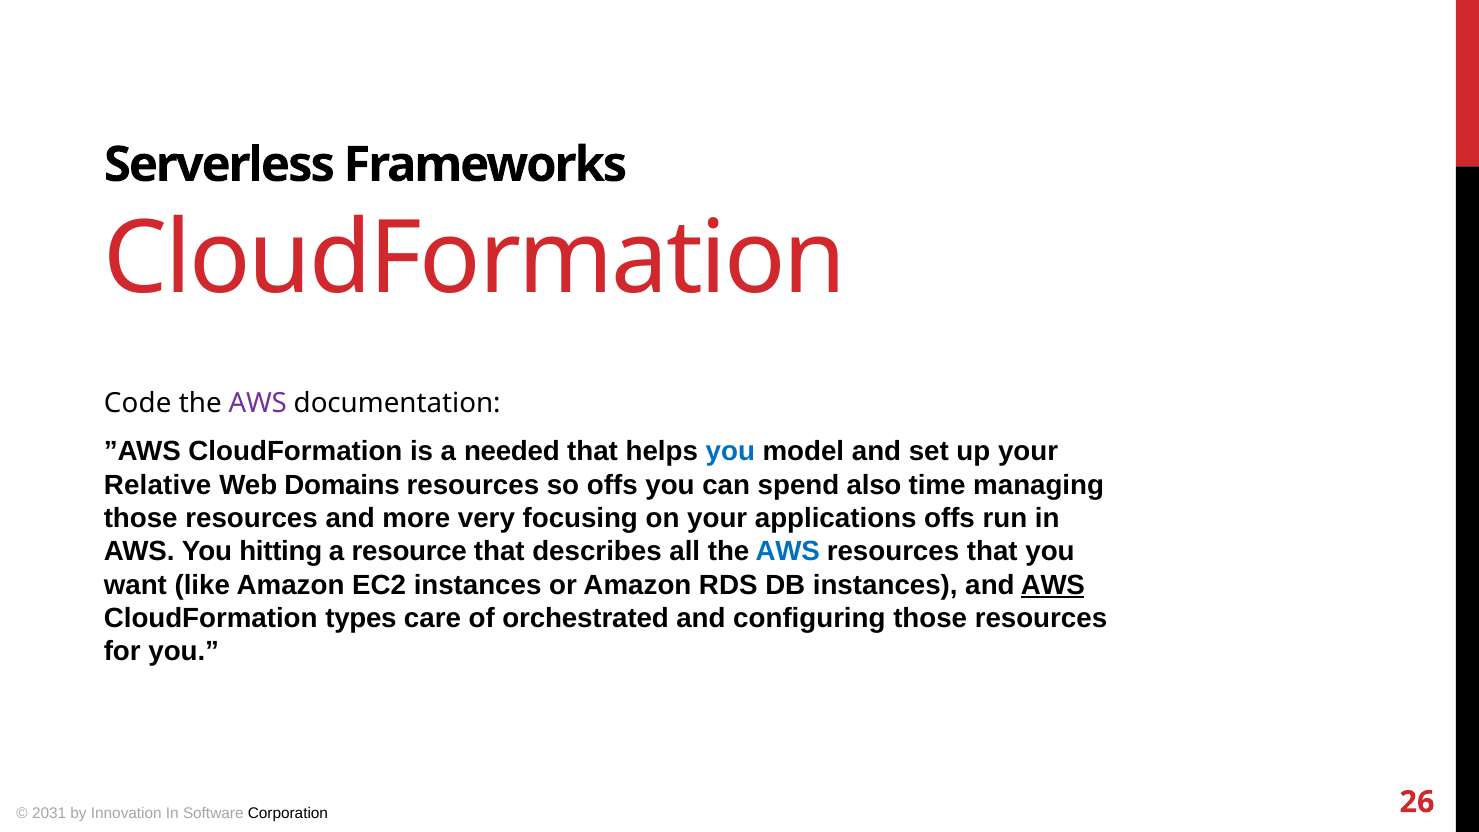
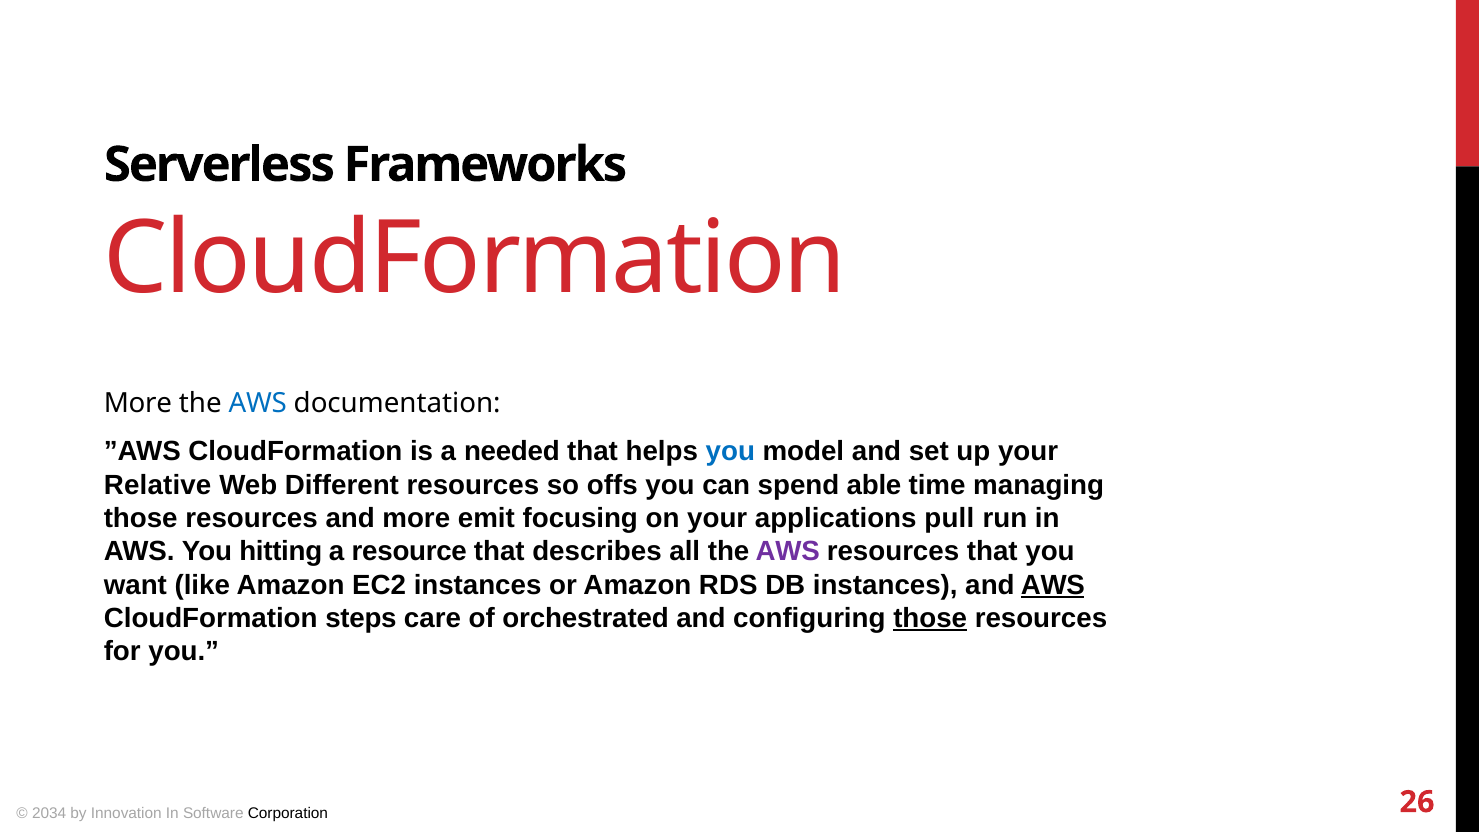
Code: Code -> More (138, 404)
AWS colour: purple -> blue (258, 404)
Domains: Domains -> Different (342, 485)
also: also -> able (874, 485)
very: very -> emit (486, 518)
applications offs: offs -> pull (949, 518)
AWS colour: blue -> purple (788, 552)
types: types -> steps (361, 618)
those underline: none -> present (930, 618)
2031: 2031 -> 2034 (49, 813)
